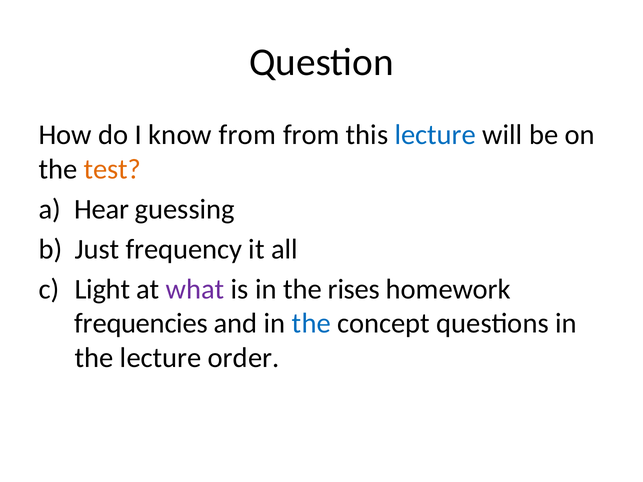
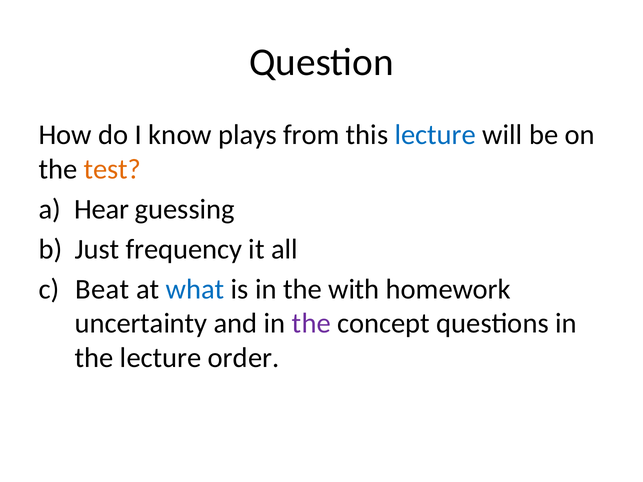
know from: from -> plays (248, 135)
Light: Light -> Beat (102, 289)
what colour: purple -> blue (195, 289)
rises: rises -> with (354, 289)
frequencies: frequencies -> uncertainty (141, 324)
the colour: blue -> purple (311, 324)
